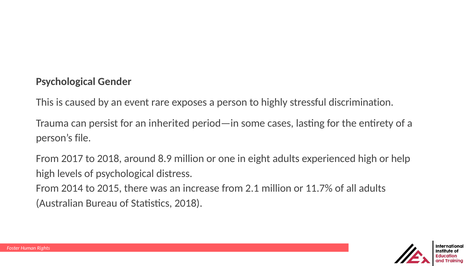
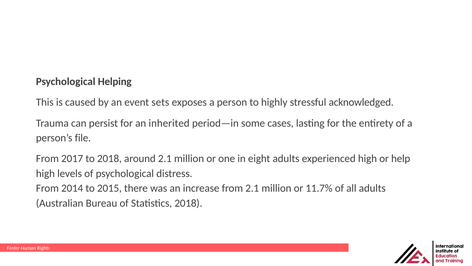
Gender: Gender -> Helping (115, 82)
rare: rare -> sets (160, 102)
discrimination: discrimination -> acknowledged (361, 102)
around 8.9: 8.9 -> 2.1 (165, 158)
